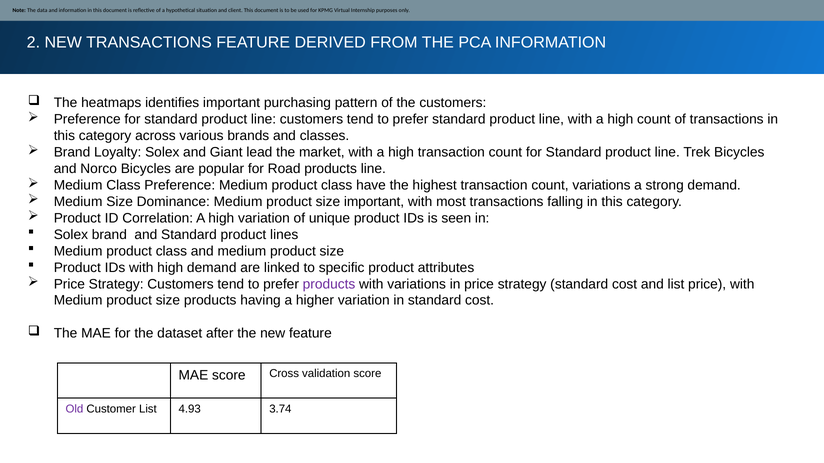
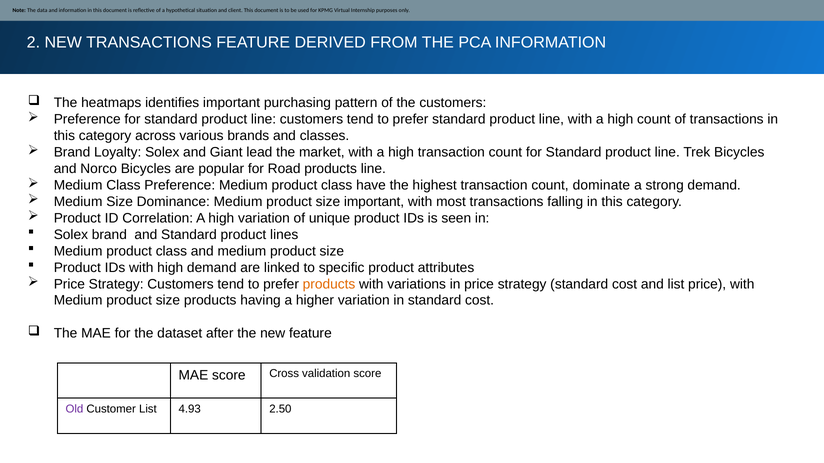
count variations: variations -> dominate (601, 185)
products colour: purple -> orange (329, 284)
3.74: 3.74 -> 2.50 (280, 409)
